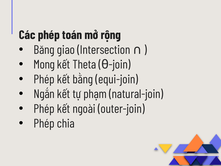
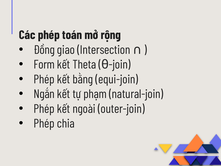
Băng: Băng -> Đồng (44, 50)
Mong: Mong -> Form (44, 64)
